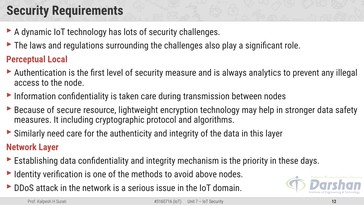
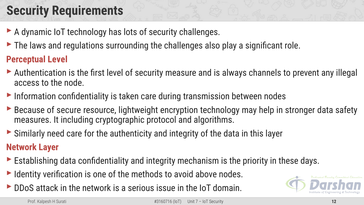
Perceptual Local: Local -> Level (58, 59)
analytics: analytics -> channels (265, 73)
